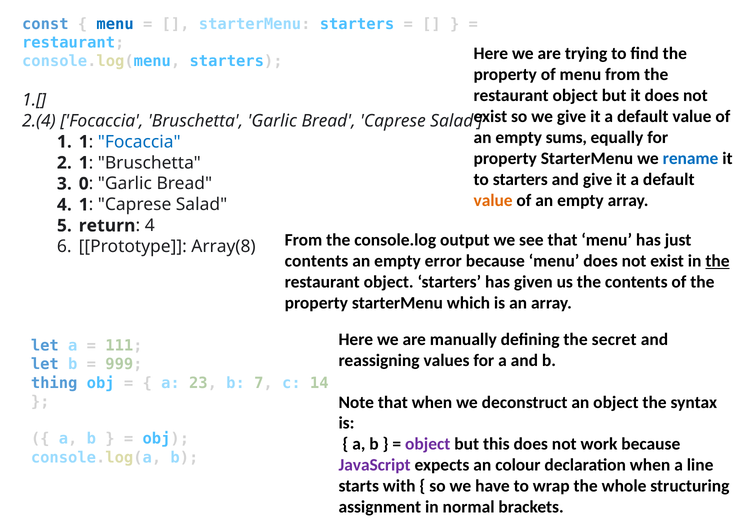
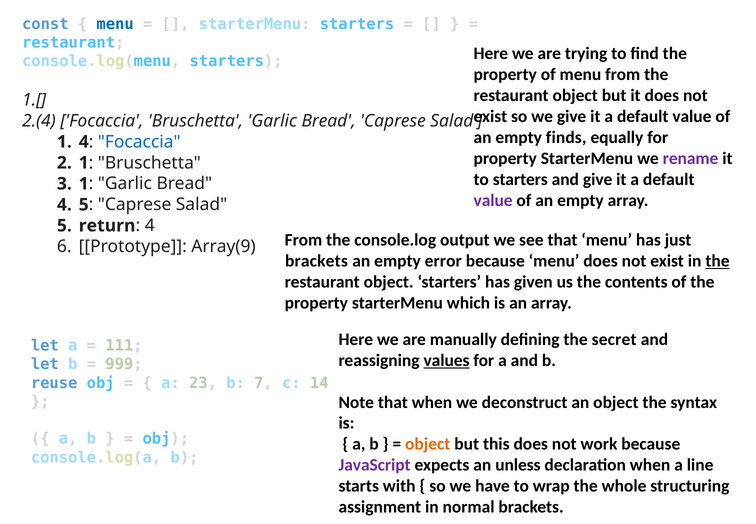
sums: sums -> finds (566, 137)
1 1: 1 -> 4 (84, 142)
rename colour: blue -> purple (691, 158)
3 0: 0 -> 1 (84, 184)
value colour: orange -> purple (493, 200)
4 1: 1 -> 5 (84, 204)
Array(8: Array(8 -> Array(9 (224, 246)
contents: contents -> brackets (316, 261)
values underline: none -> present (447, 360)
thing: thing -> reuse (54, 383)
object colour: purple -> orange (428, 444)
colour: colour -> unless (518, 465)
